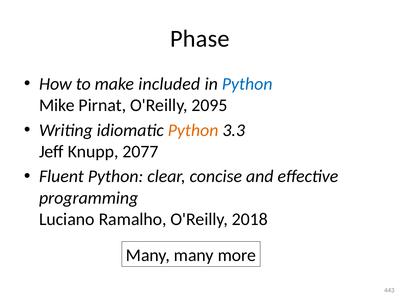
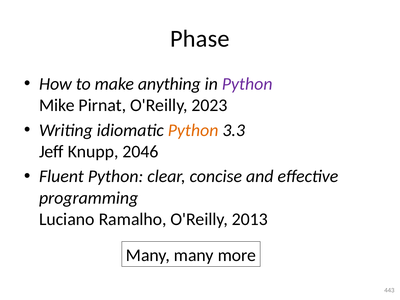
included: included -> anything (169, 84)
Python colour: blue -> purple (247, 84)
2095: 2095 -> 2023 (210, 105)
2077: 2077 -> 2046 (141, 152)
2018: 2018 -> 2013 (250, 219)
